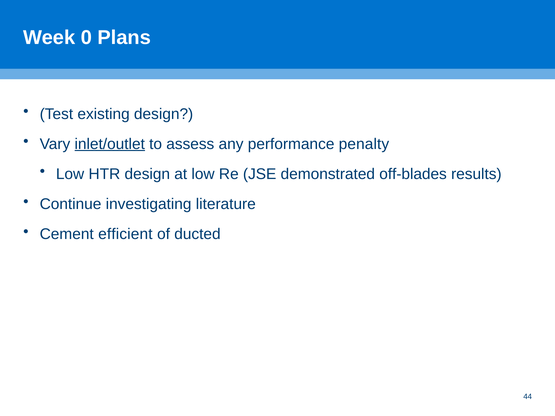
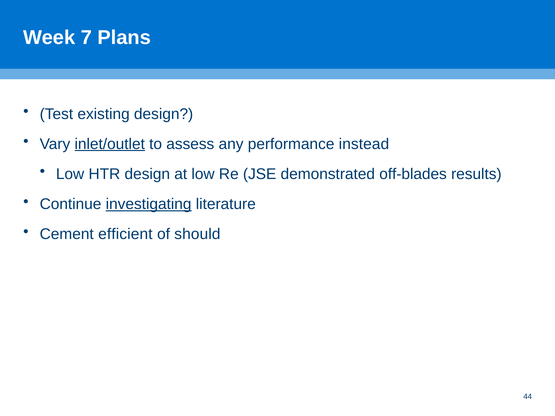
0: 0 -> 7 (86, 38)
penalty: penalty -> instead (364, 144)
investigating underline: none -> present (149, 204)
ducted: ducted -> should (197, 234)
